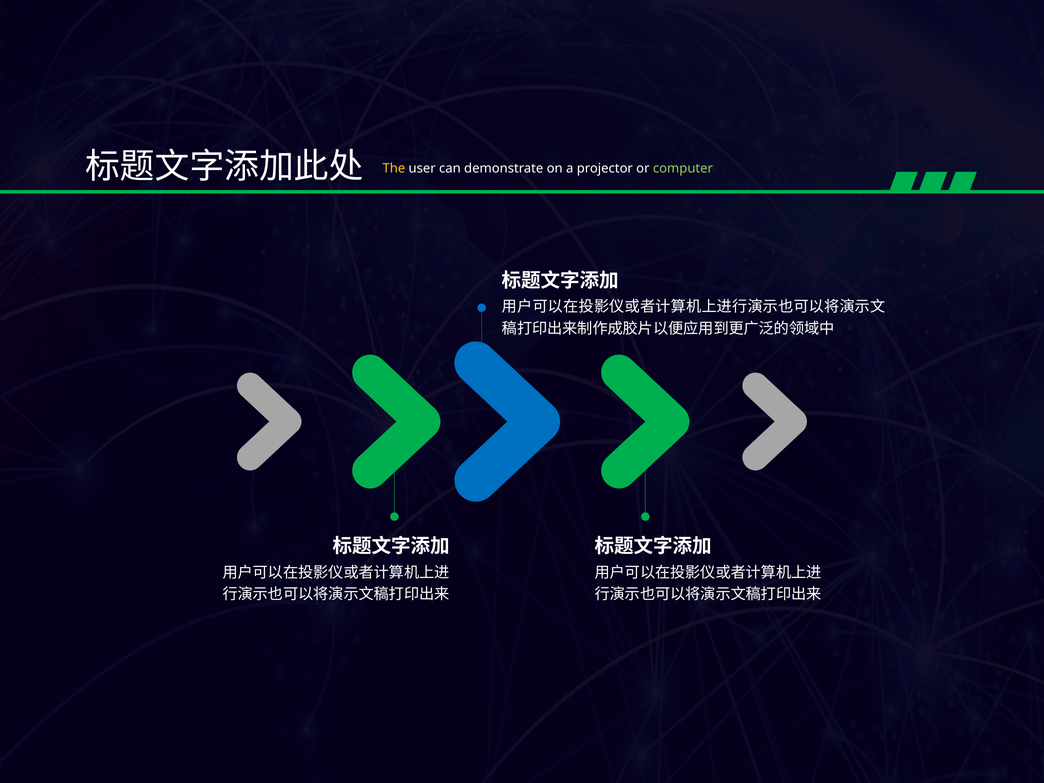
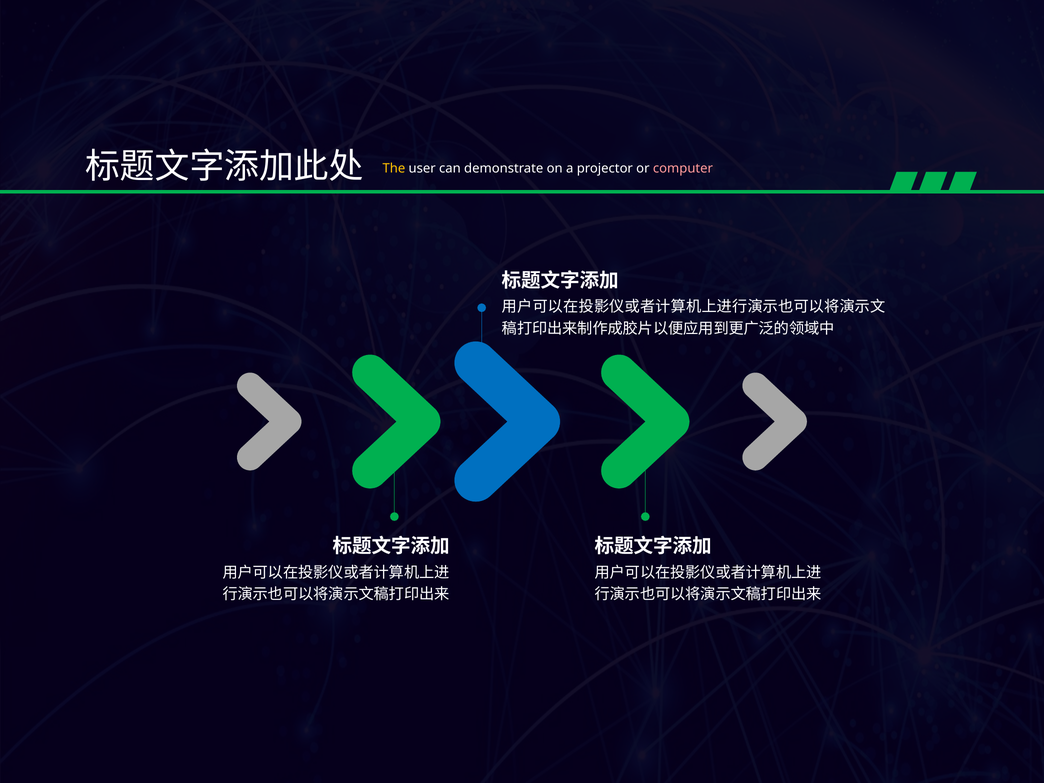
computer colour: light green -> pink (683, 169)
